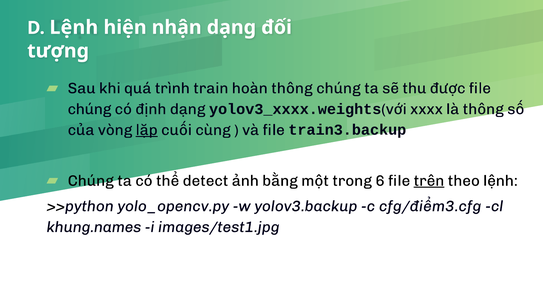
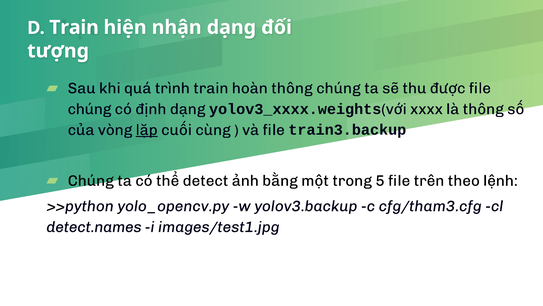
D Lệnh: Lệnh -> Train (74, 27)
6: 6 -> 5 (380, 180)
trên underline: present -> none (429, 180)
cfg/điểm3.cfg: cfg/điểm3.cfg -> cfg/tham3.cfg (430, 206)
khung.names: khung.names -> detect.names (94, 227)
